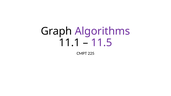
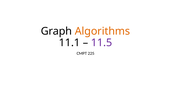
Algorithms colour: purple -> orange (102, 31)
